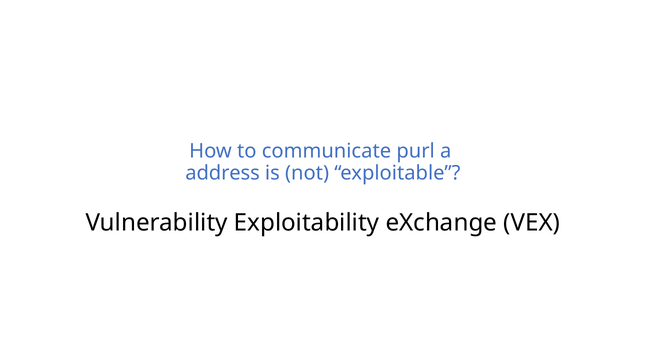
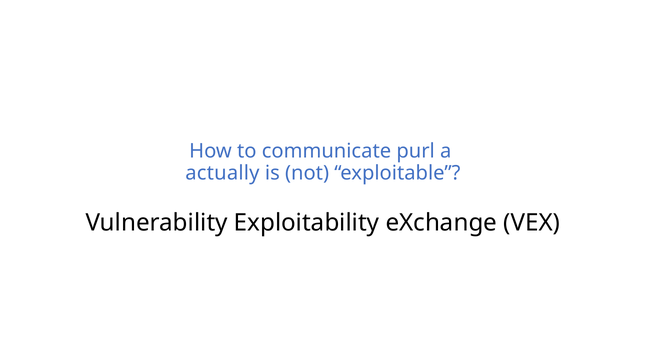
address: address -> actually (222, 173)
